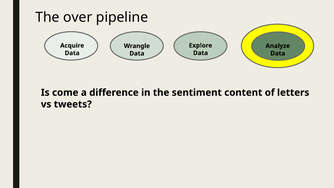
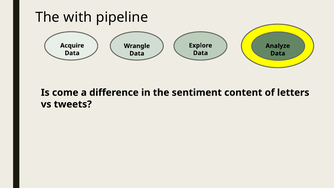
over: over -> with (78, 17)
